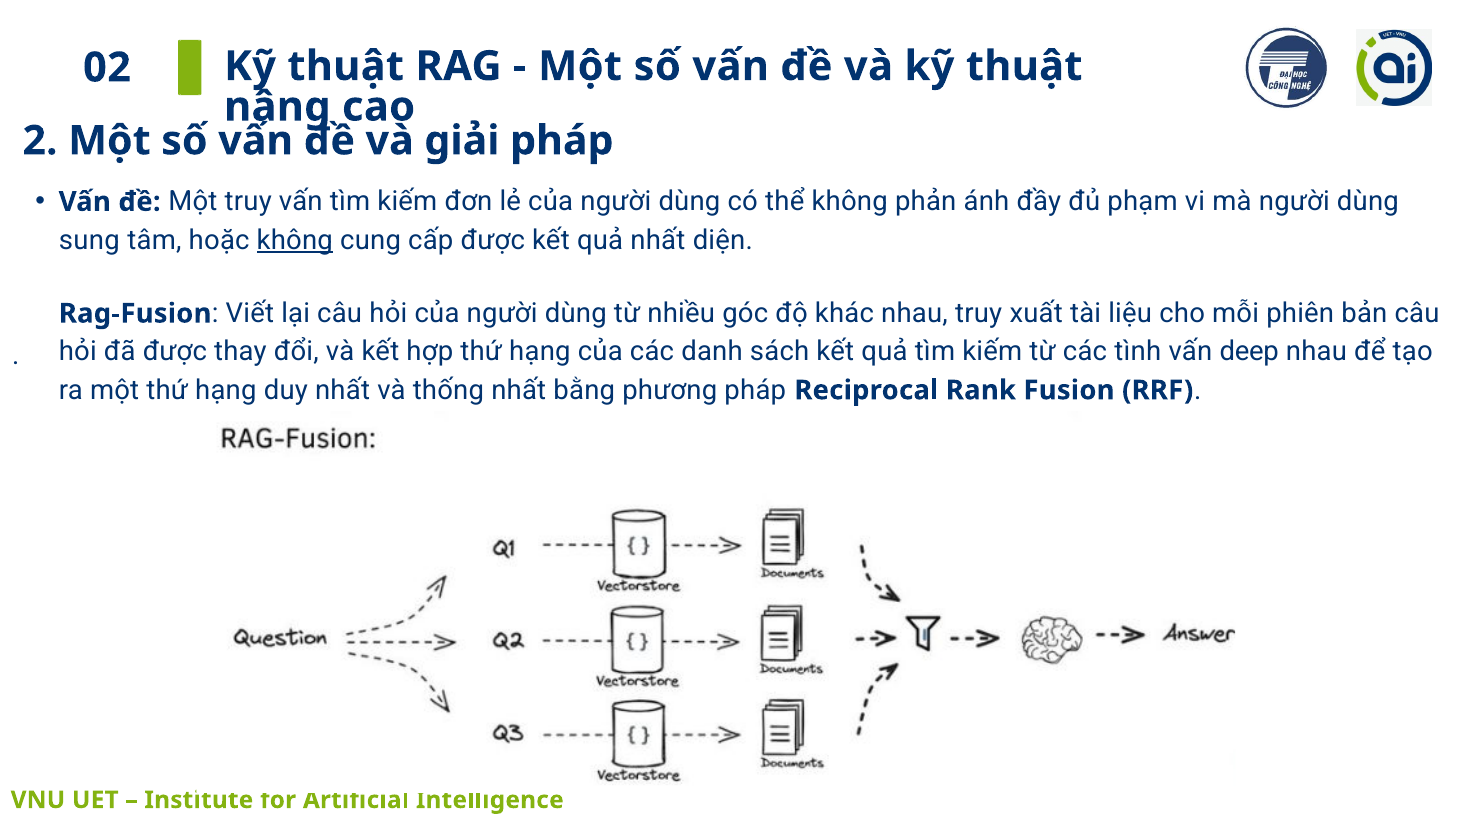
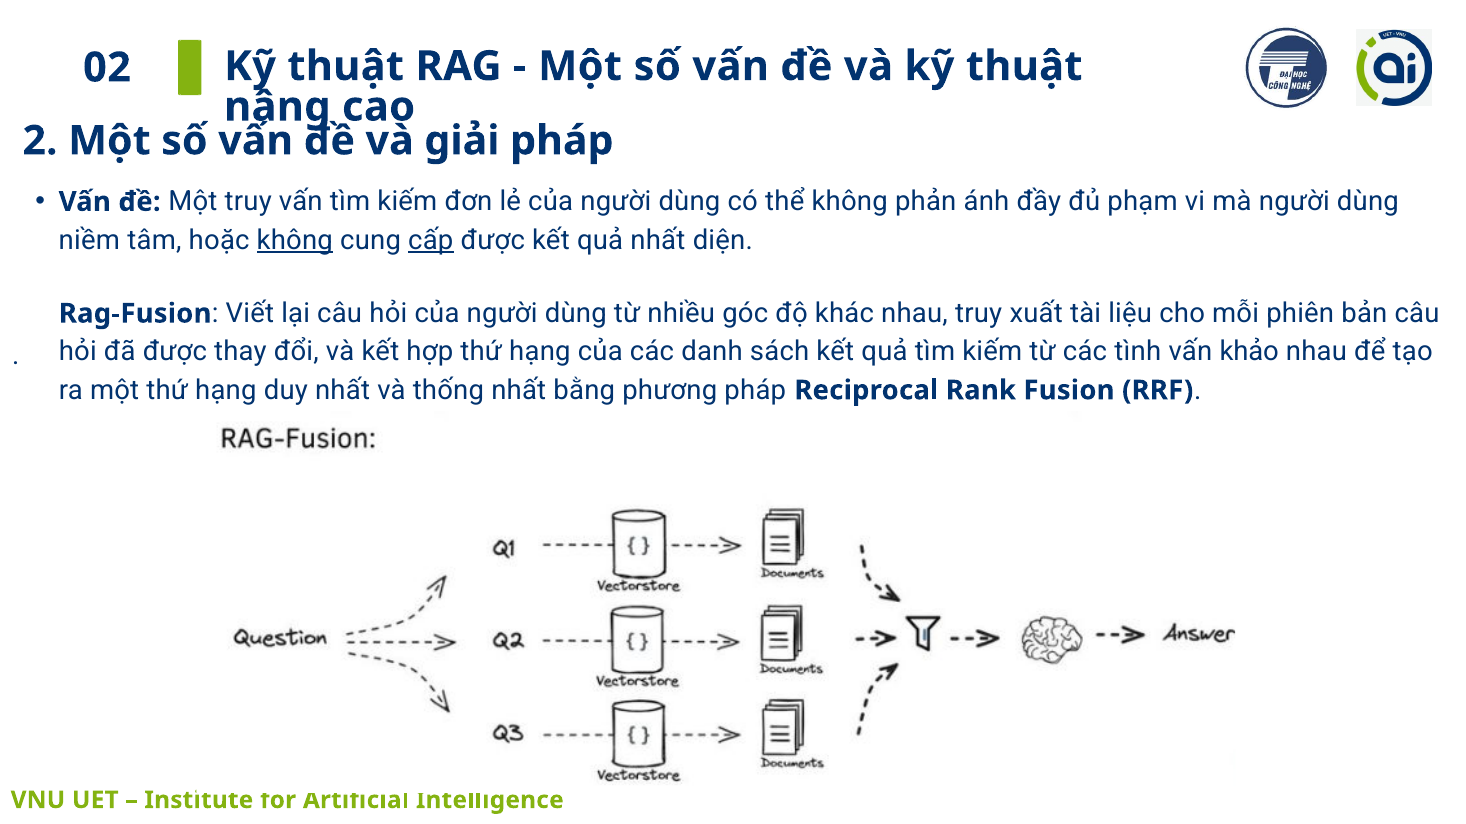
sung: sung -> niềm (89, 240)
cấp underline: none -> present (431, 240)
deep: deep -> khảo (1249, 352)
